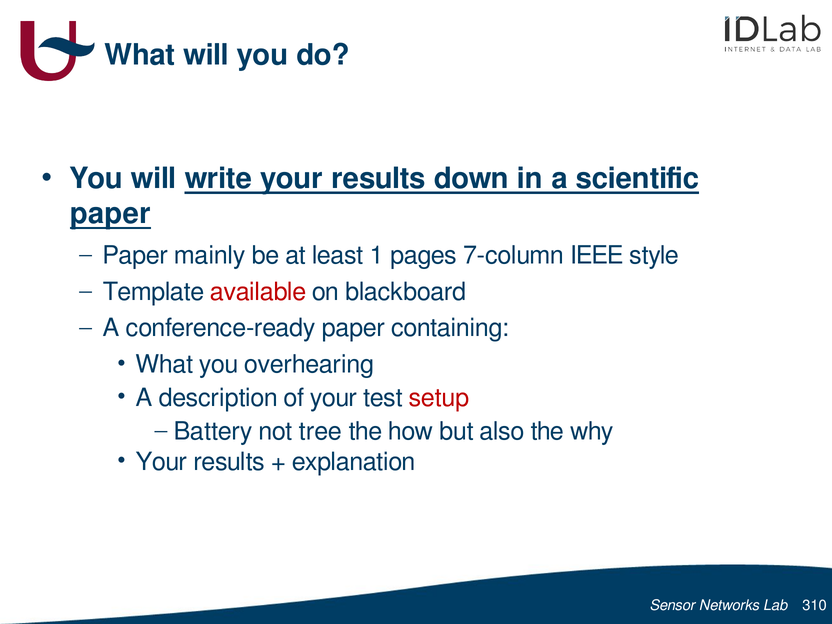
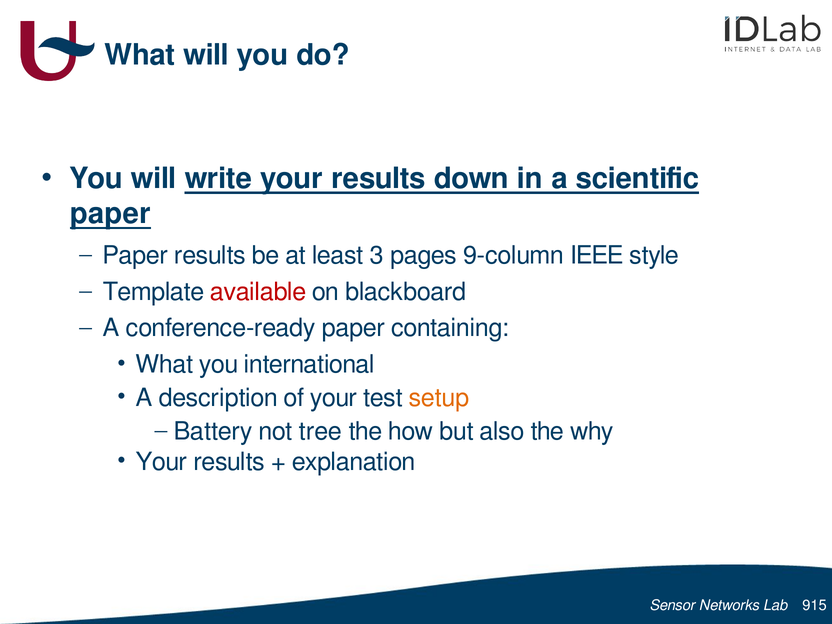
Paper mainly: mainly -> results (210, 255)
1: 1 -> 3 (377, 255)
7-column: 7-column -> 9-column (513, 255)
overhearing: overhearing -> international (309, 364)
setup colour: red -> orange (439, 398)
310: 310 -> 915 (814, 605)
